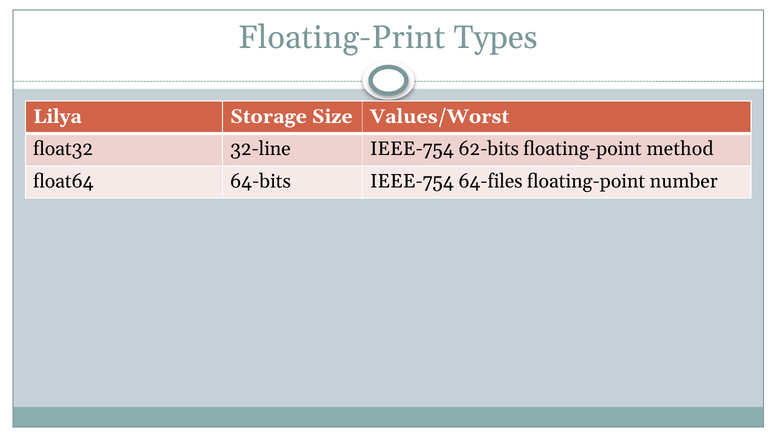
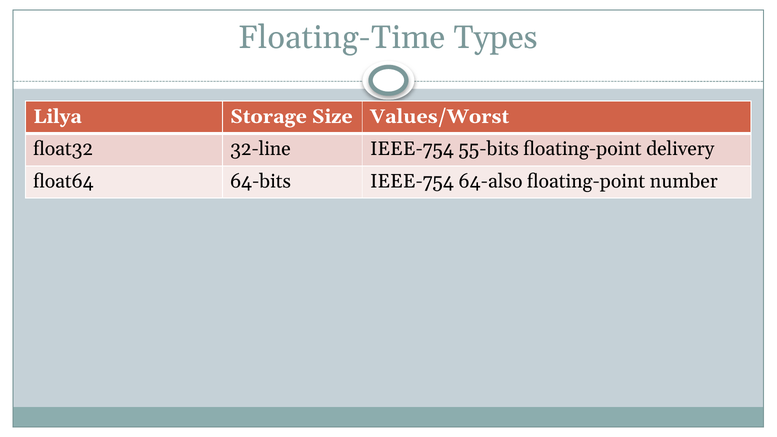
Floating-Print: Floating-Print -> Floating-Time (342, 38)
62-bits: 62-bits -> 55-bits (489, 149)
method: method -> delivery (680, 149)
64-files: 64-files -> 64-also (491, 181)
